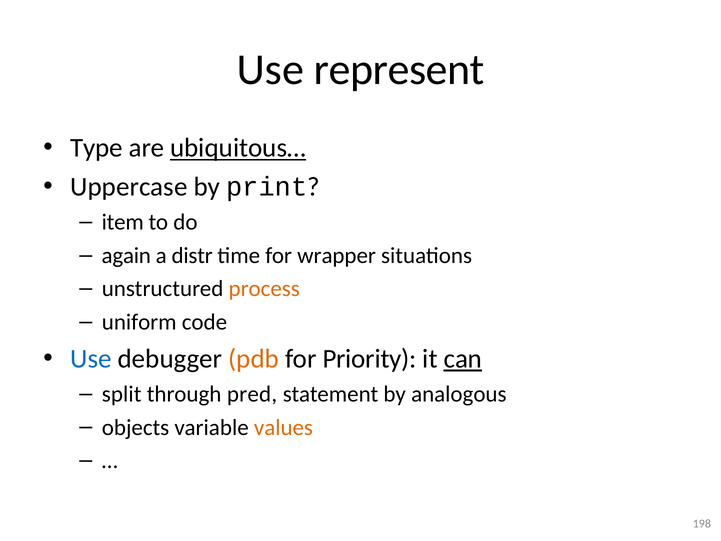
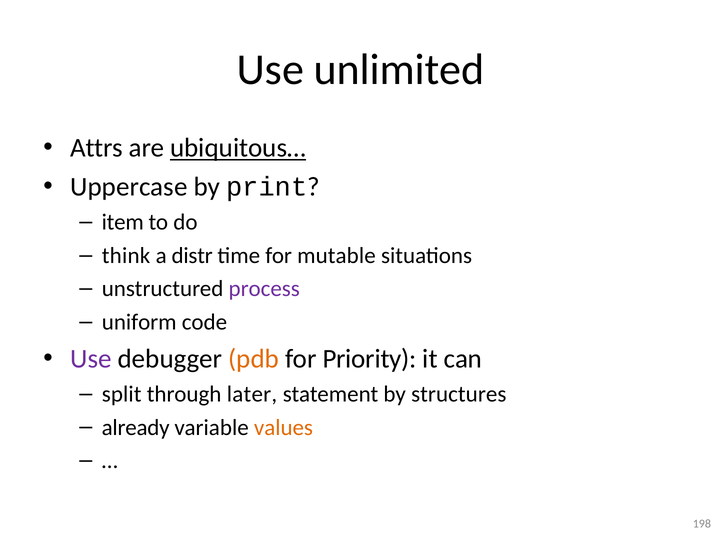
represent: represent -> unlimited (399, 70)
Type: Type -> Attrs (97, 148)
again: again -> think (126, 255)
wrapper: wrapper -> mutable (336, 255)
process colour: orange -> purple (264, 289)
Use colour: blue -> purple (91, 359)
can underline: present -> none (463, 359)
pred: pred -> later (252, 394)
analogous: analogous -> structures (459, 394)
objects: objects -> already (136, 427)
